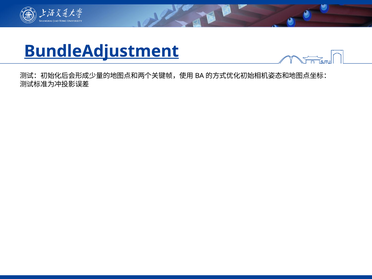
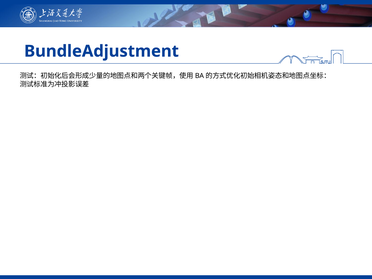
BundleAdjustment underline: present -> none (102, 51)
